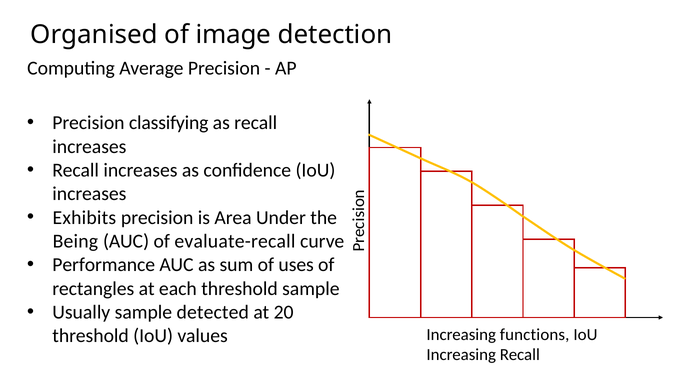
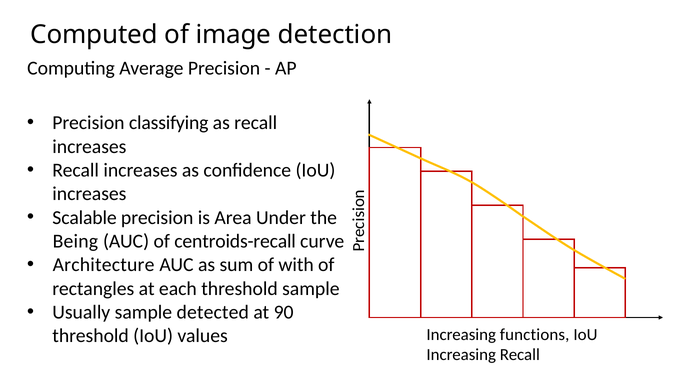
Organised: Organised -> Computed (94, 35)
Exhibits: Exhibits -> Scalable (85, 217)
evaluate-recall: evaluate-recall -> centroids-recall (235, 241)
Performance: Performance -> Architecture (104, 265)
uses: uses -> with (296, 265)
20: 20 -> 90 (284, 312)
